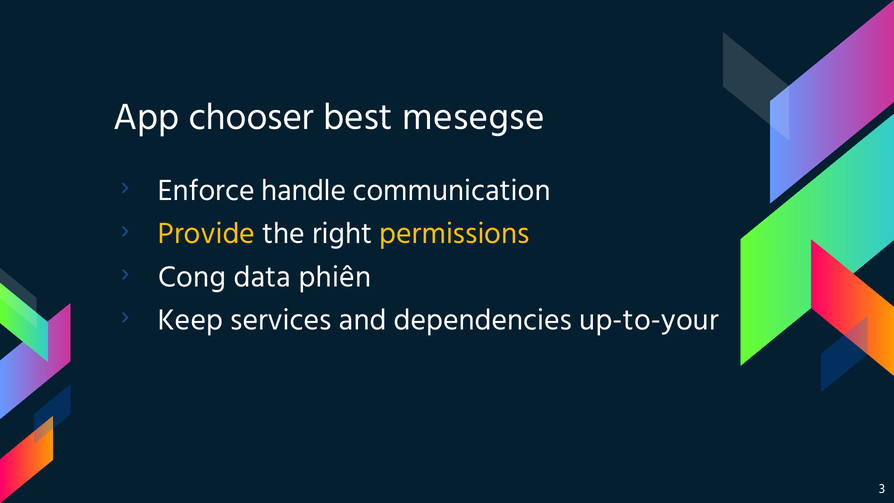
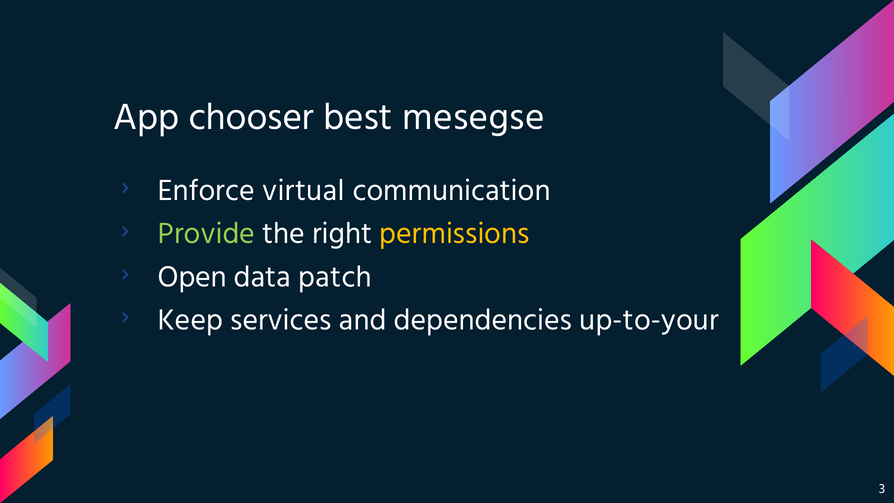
handle: handle -> virtual (304, 190)
Provide colour: yellow -> light green (207, 234)
Cong: Cong -> Open (192, 277)
phiên: phiên -> patch (335, 277)
